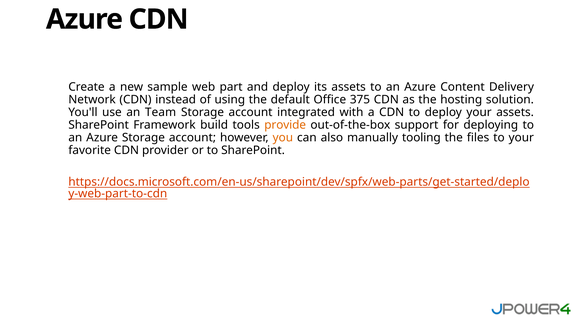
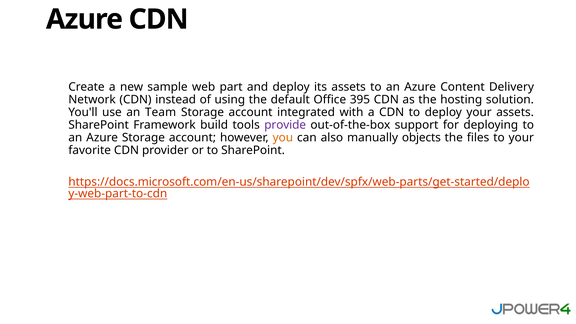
375: 375 -> 395 (360, 100)
provide colour: orange -> purple (285, 125)
tooling: tooling -> objects (421, 138)
